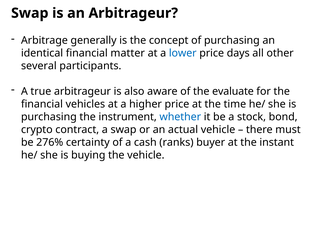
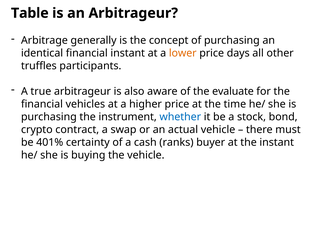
Swap: Swap -> Table (30, 13)
financial matter: matter -> instant (128, 53)
lower colour: blue -> orange (183, 53)
several: several -> truffles (39, 66)
276%: 276% -> 401% (50, 142)
